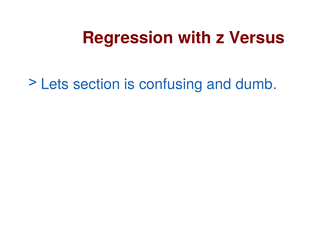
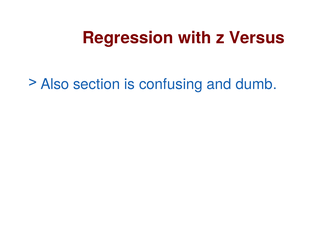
Lets: Lets -> Also (55, 84)
